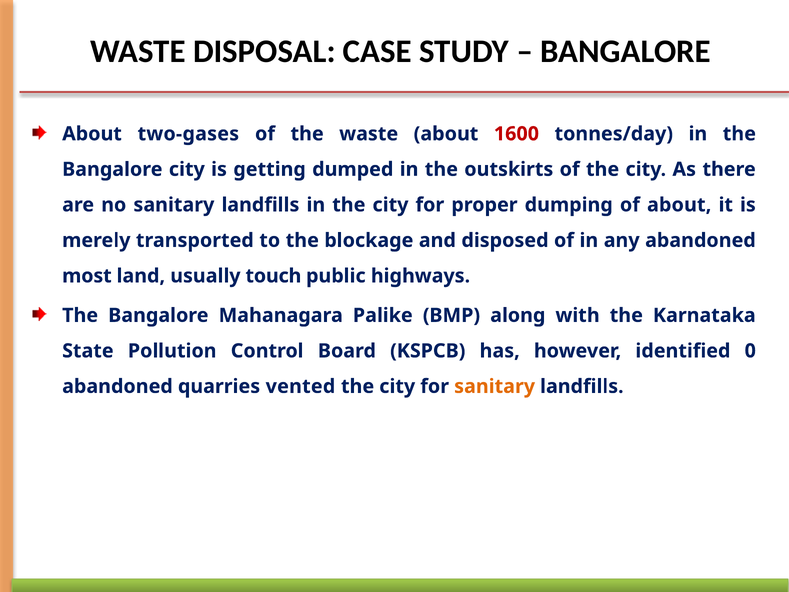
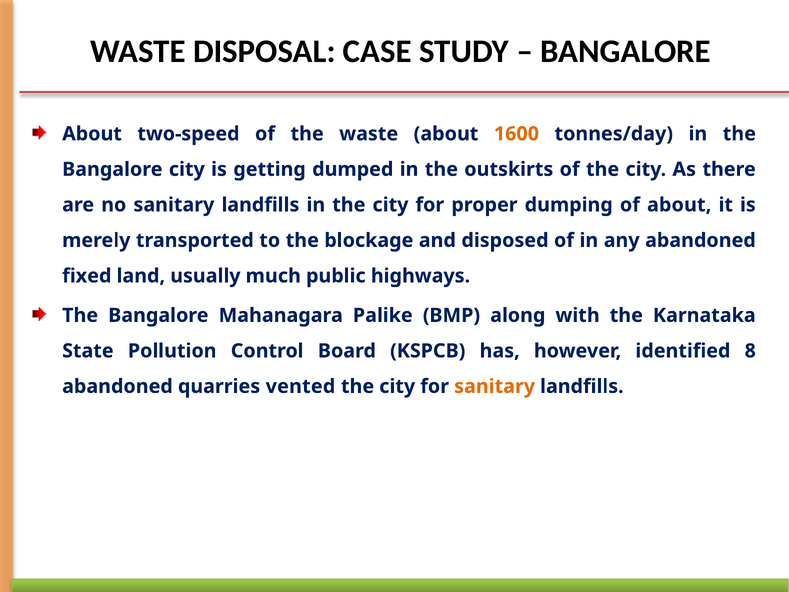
two-gases: two-gases -> two-speed (188, 134)
1600 colour: red -> orange (516, 134)
most: most -> fixed (87, 276)
touch: touch -> much (273, 276)
0: 0 -> 8 (750, 351)
